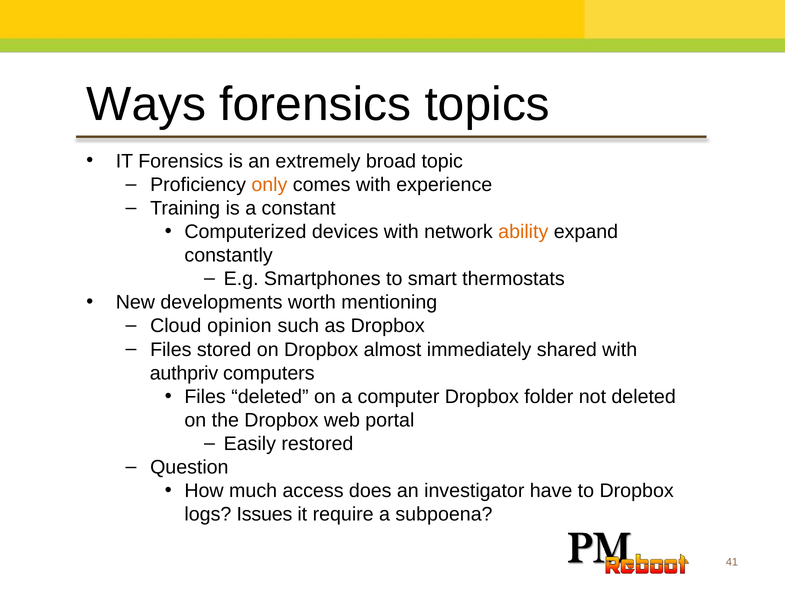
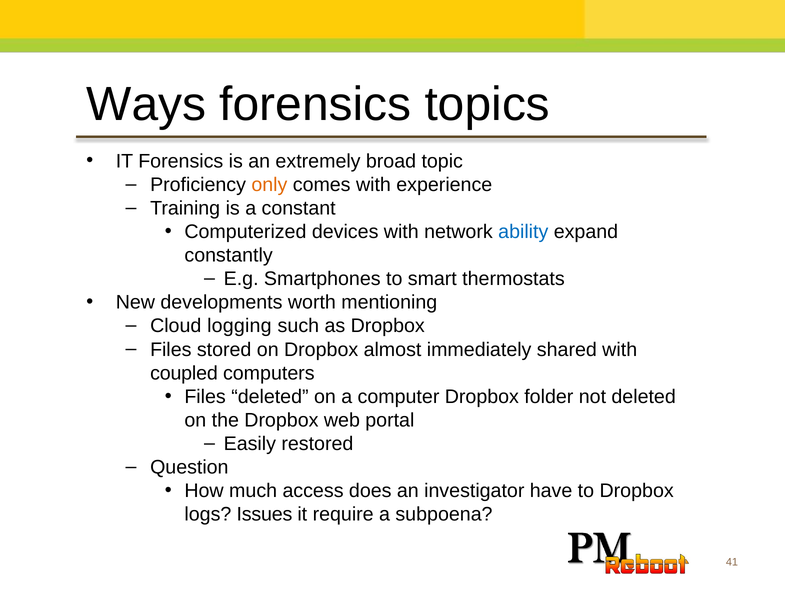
ability colour: orange -> blue (523, 232)
opinion: opinion -> logging (239, 326)
authpriv: authpriv -> coupled (184, 373)
